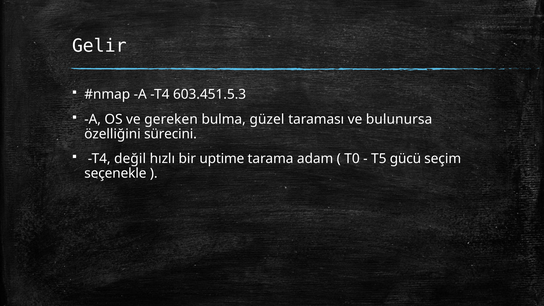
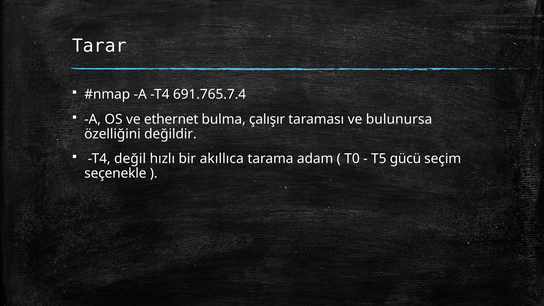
Gelir: Gelir -> Tarar (99, 46)
603.451.5.3: 603.451.5.3 -> 691.765.7.4 (210, 94)
gereken: gereken -> ethernet (171, 119)
güzel: güzel -> çalışır (267, 119)
sürecini: sürecini -> değildir (170, 134)
uptime: uptime -> akıllıca (222, 159)
